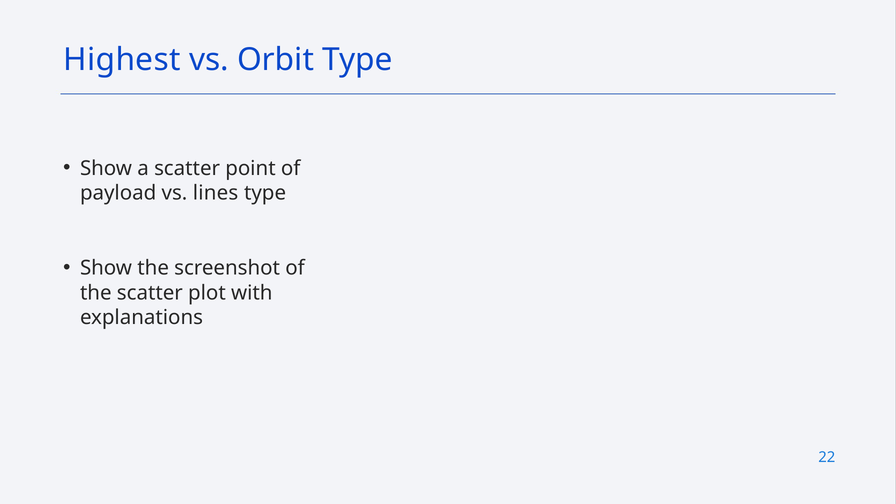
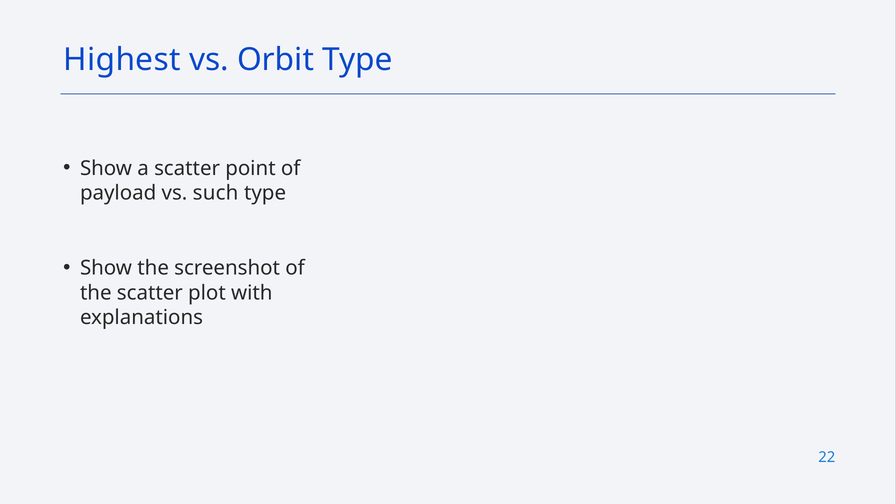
lines: lines -> such (216, 193)
